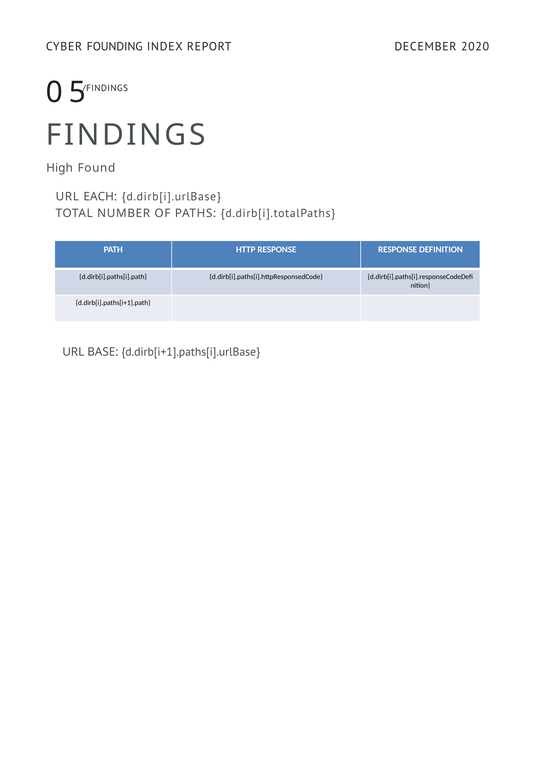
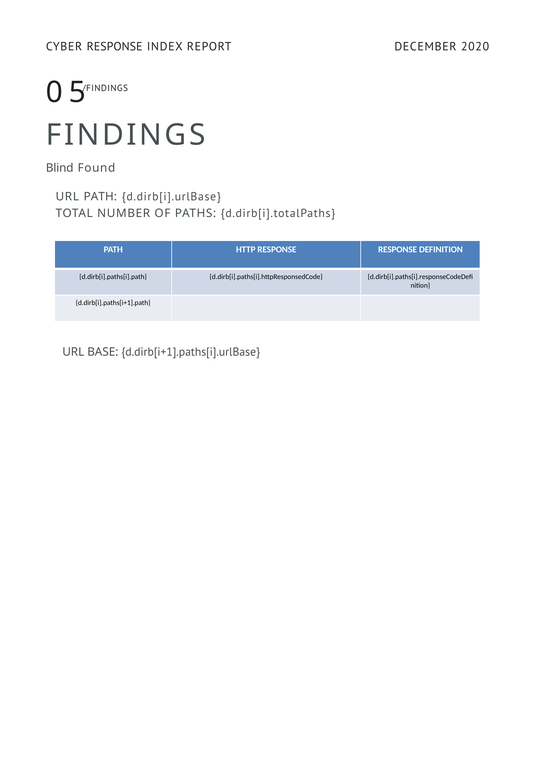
CYBER FOUNDING: FOUNDING -> RESPONSE (115, 47)
High: High -> Blind (60, 168)
URL EACH: EACH -> PATH (100, 197)
